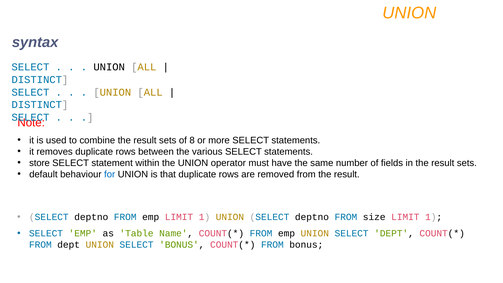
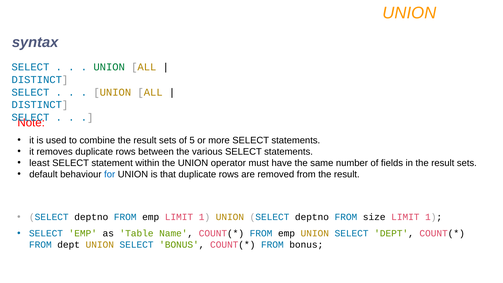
UNION colour: black -> green (109, 67)
8: 8 -> 5 (192, 140)
store: store -> least (39, 163)
